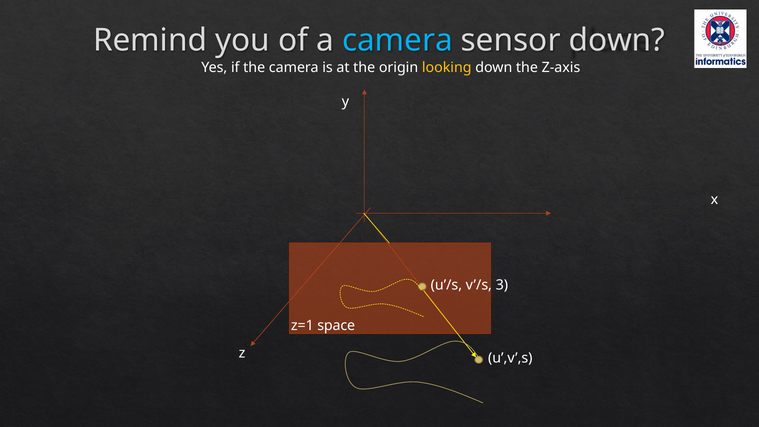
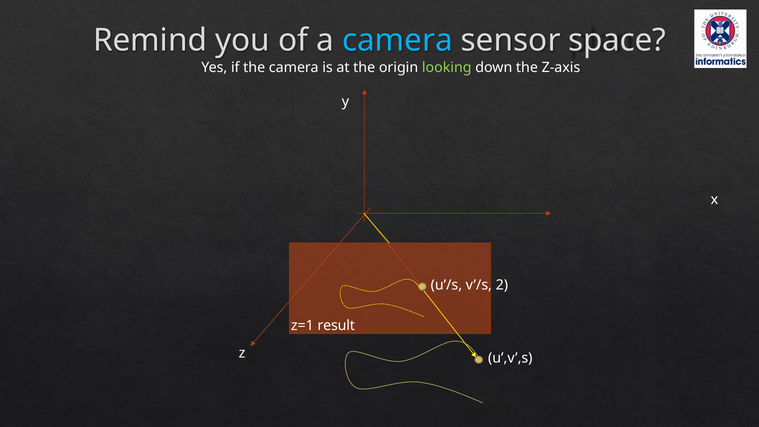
sensor down: down -> space (617, 40)
looking colour: yellow -> light green (447, 68)
3: 3 -> 2 (502, 285)
space: space -> result (336, 325)
